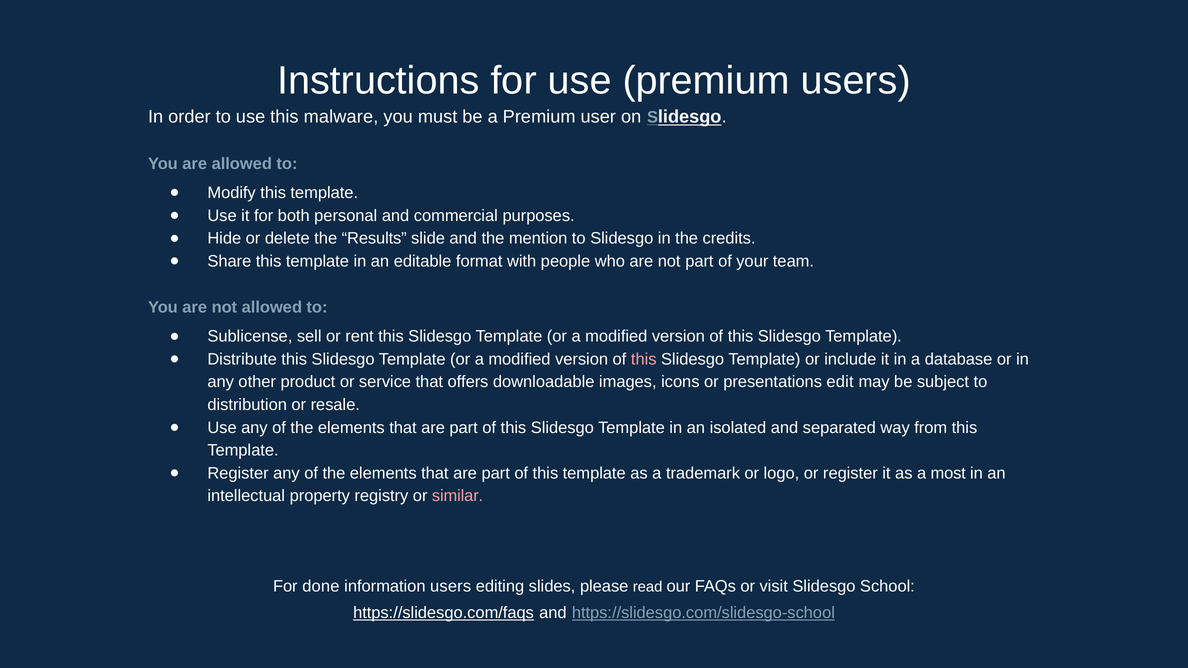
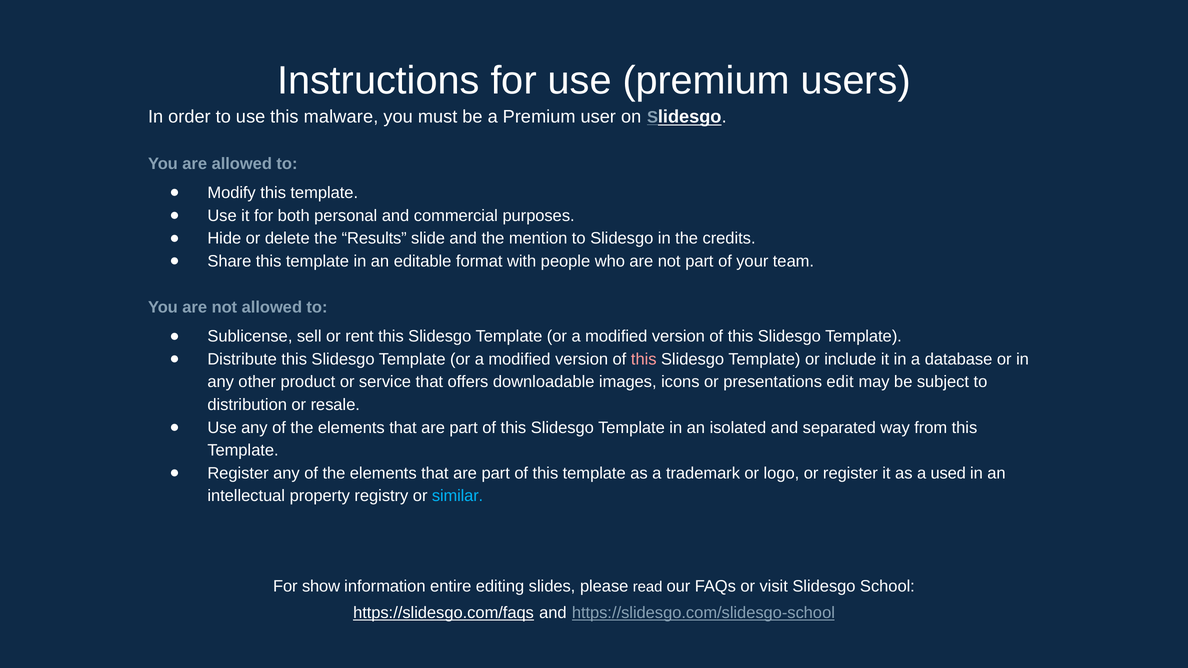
most: most -> used (948, 473)
similar colour: pink -> light blue (458, 496)
done: done -> show (321, 586)
information users: users -> entire (451, 586)
